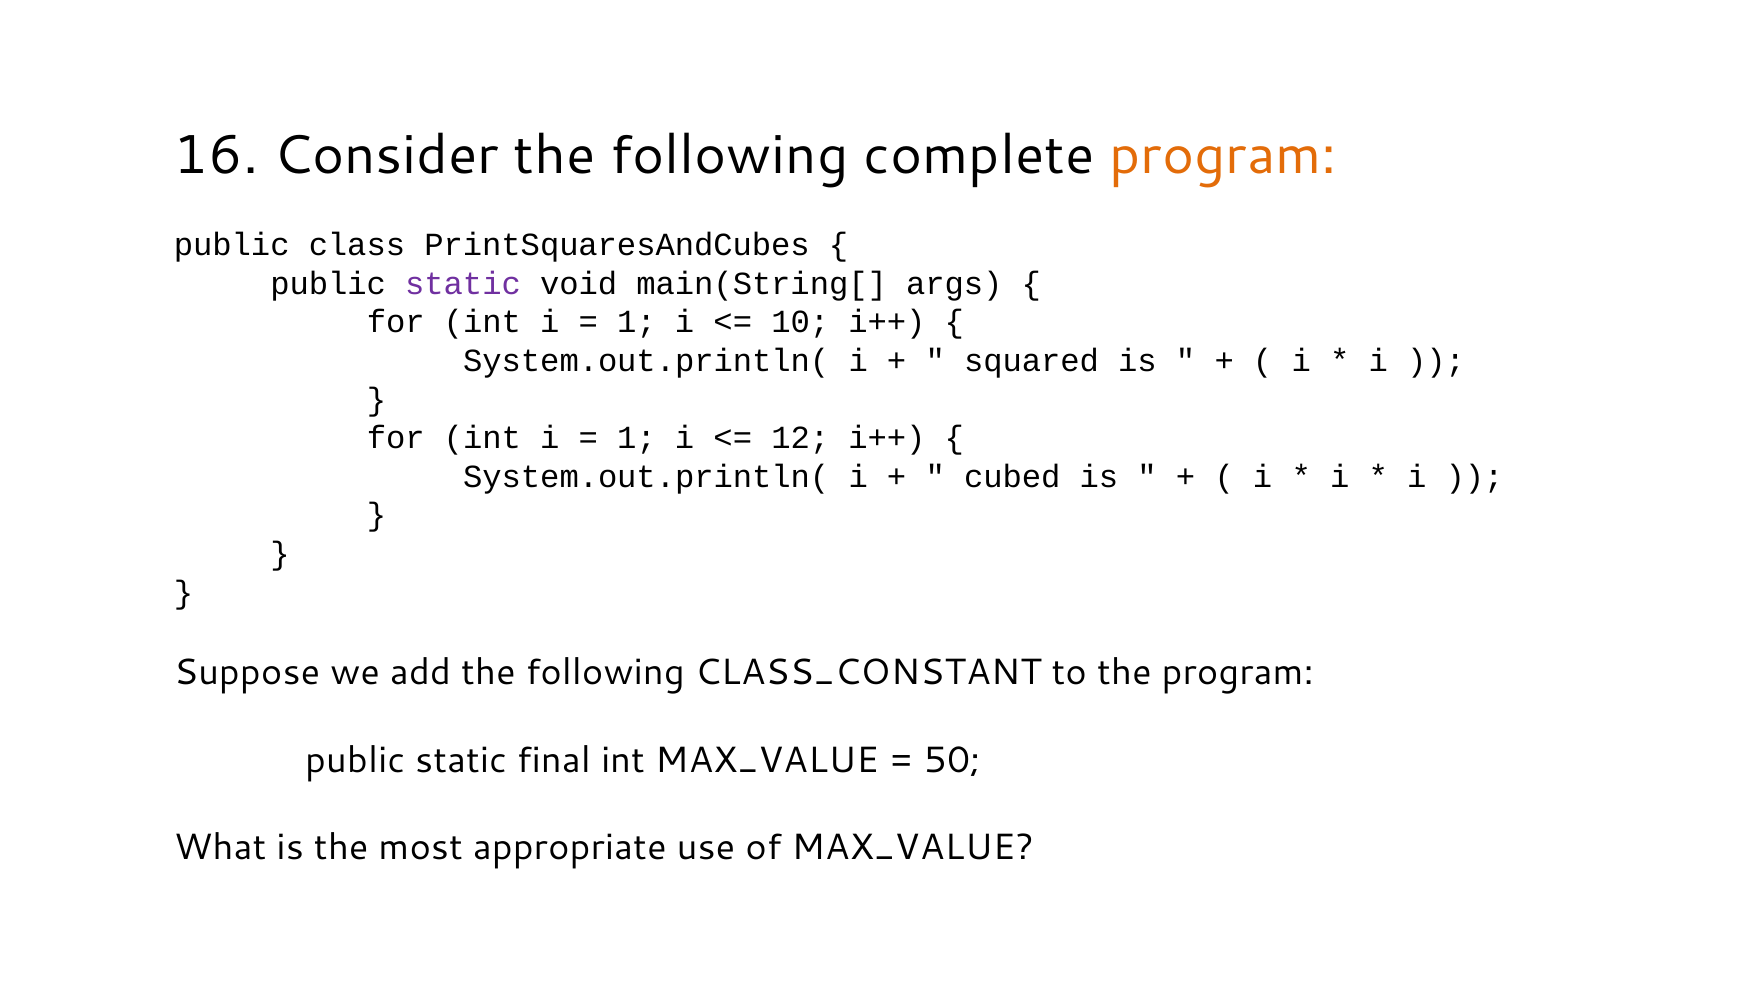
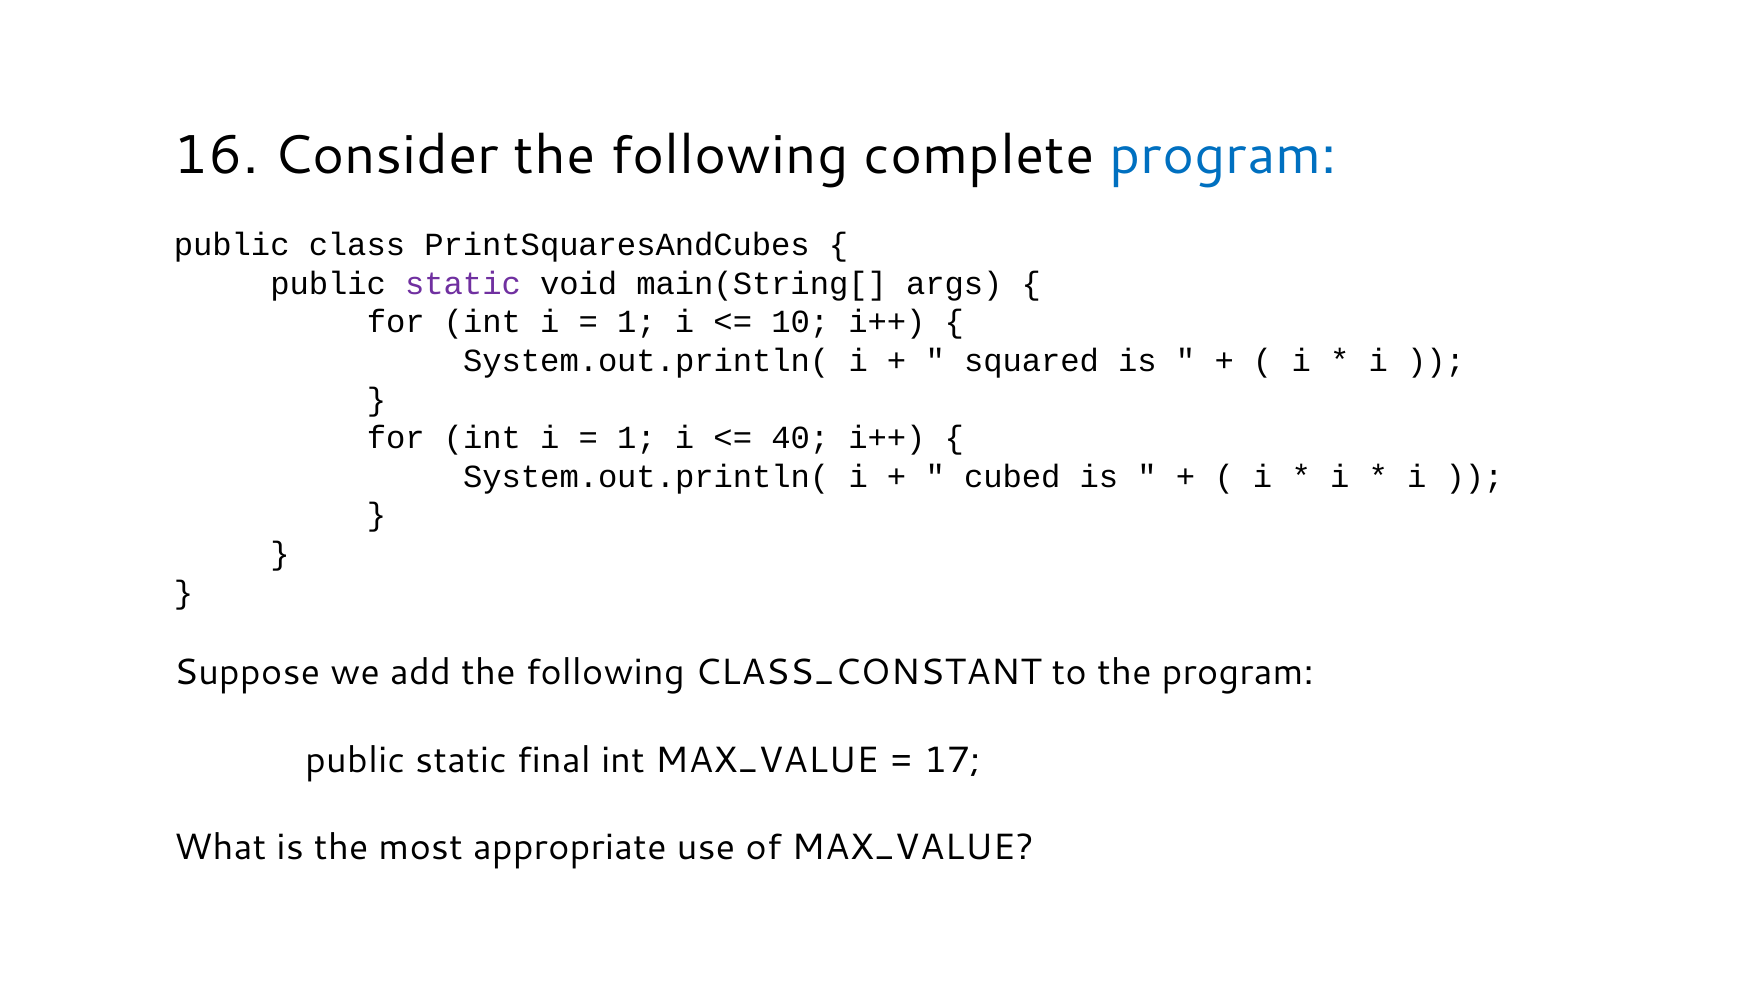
program colour: orange -> blue (1223, 156)
12: 12 -> 40 (800, 438)
50: 50 -> 17 (952, 760)
